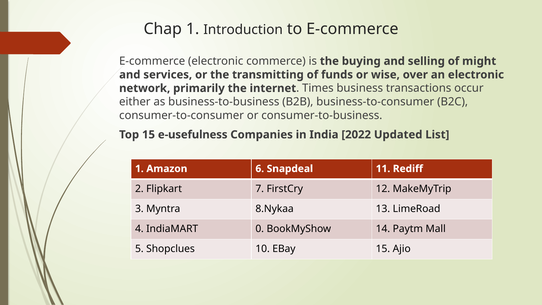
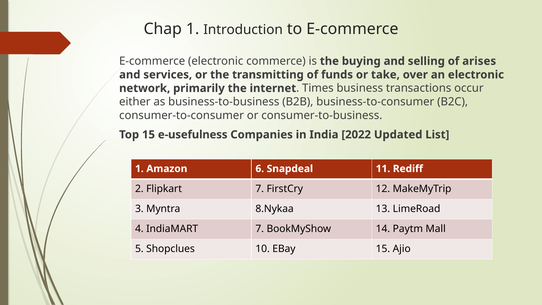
might: might -> arises (479, 61)
wise: wise -> take (385, 75)
IndiaMART 0: 0 -> 7 (260, 229)
